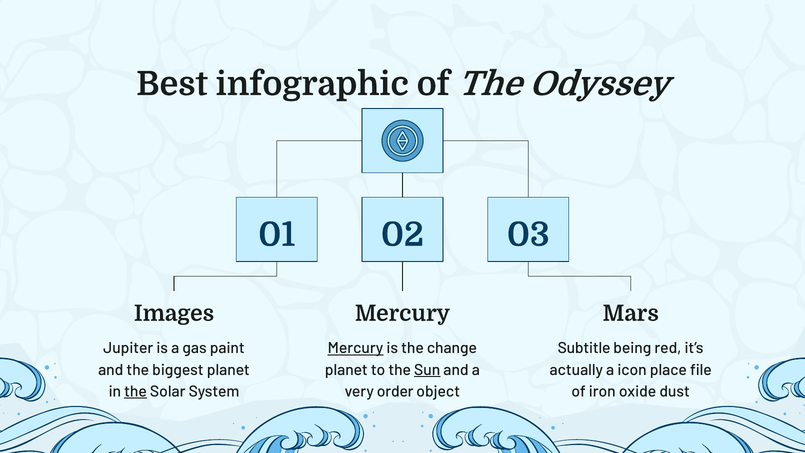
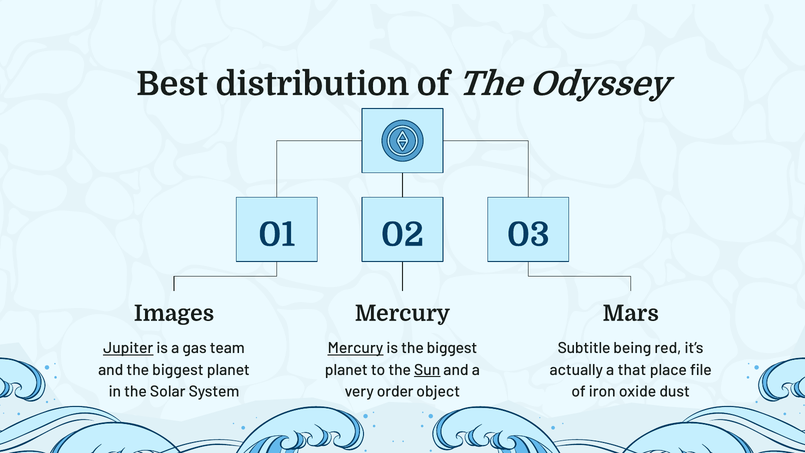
infographic: infographic -> distribution (312, 84)
Jupiter underline: none -> present (128, 348)
paint: paint -> team (227, 348)
is the change: change -> biggest (452, 348)
icon: icon -> that (632, 370)
the underline: present -> none (136, 391)
